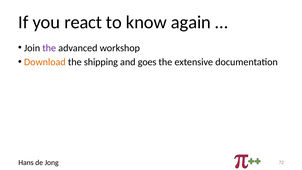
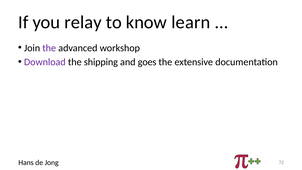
react: react -> relay (83, 22)
again: again -> learn (191, 22)
Download colour: orange -> purple (45, 62)
